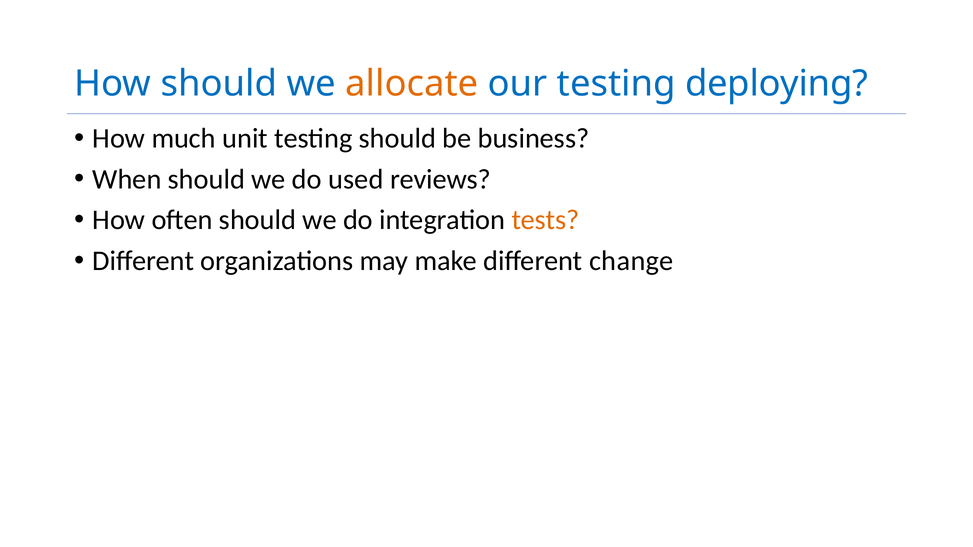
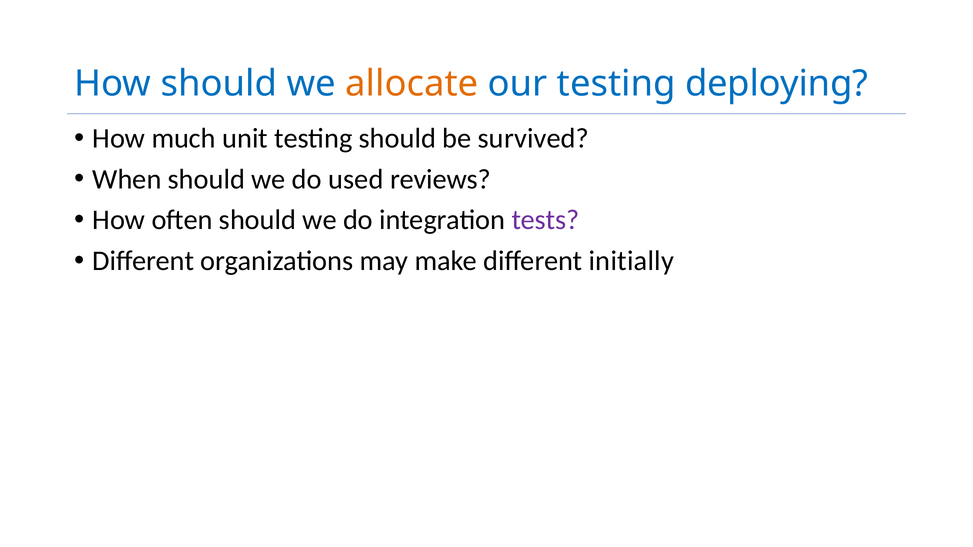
business: business -> survived (533, 139)
tests colour: orange -> purple (546, 220)
change: change -> initially (631, 261)
